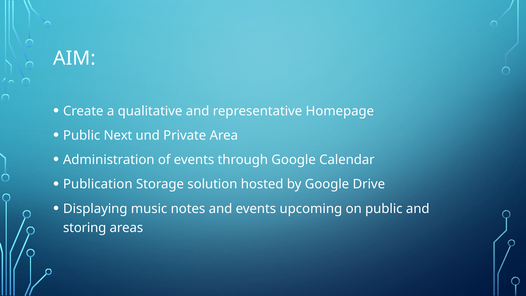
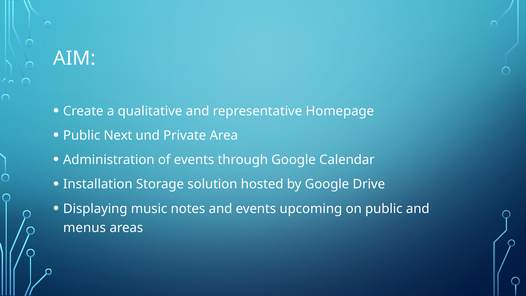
Publication: Publication -> Installation (98, 184)
storing: storing -> menus (85, 228)
